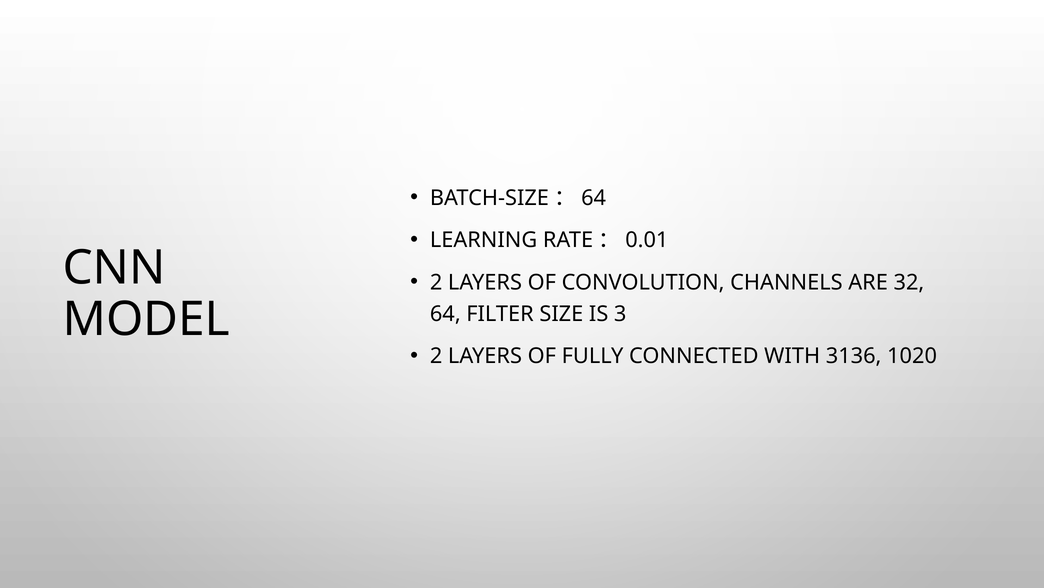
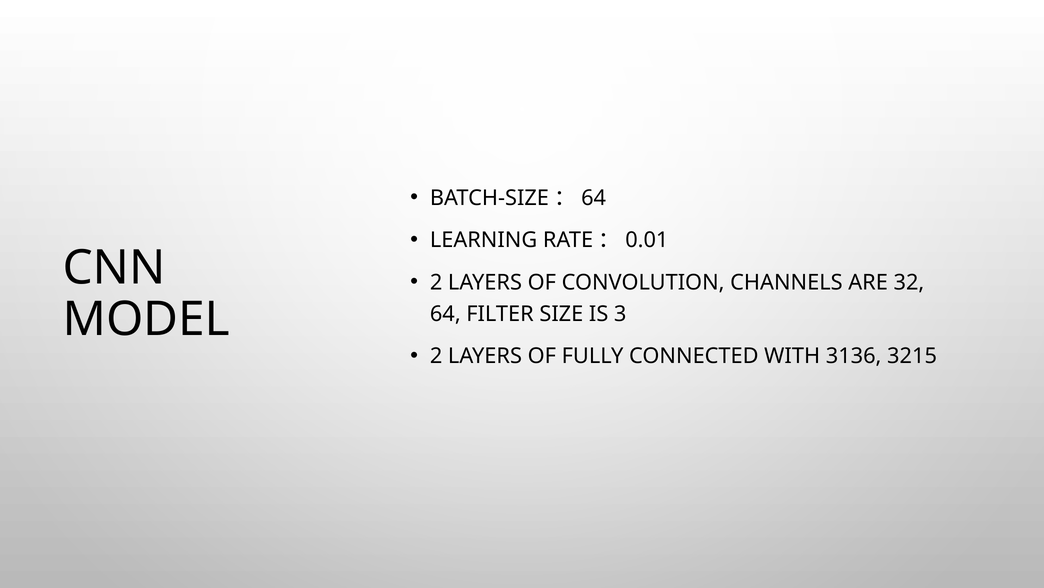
1020: 1020 -> 3215 (912, 356)
